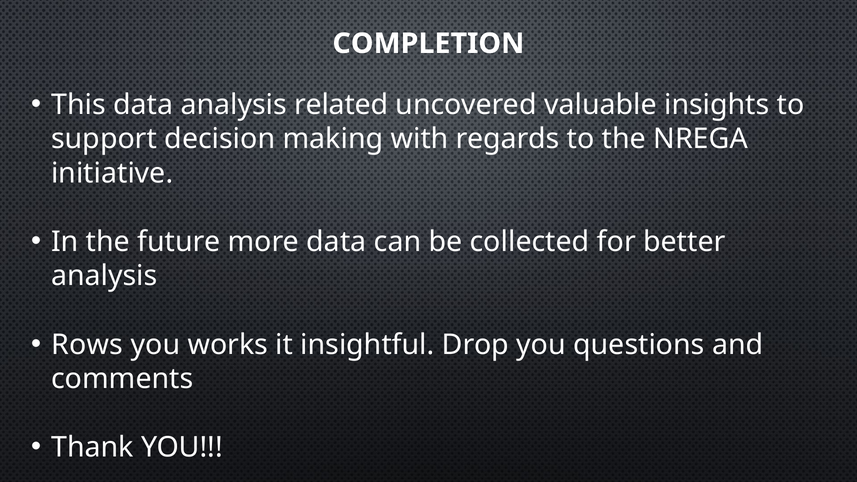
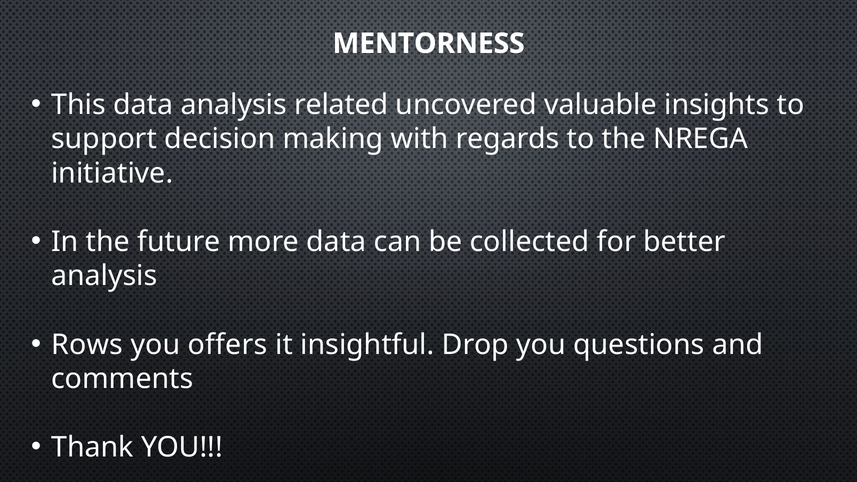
COMPLETION: COMPLETION -> MENTORNESS (429, 44)
works: works -> offers (228, 345)
